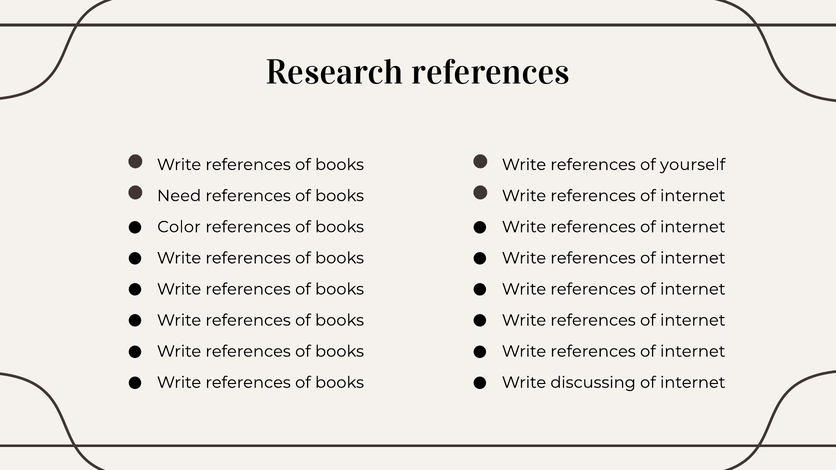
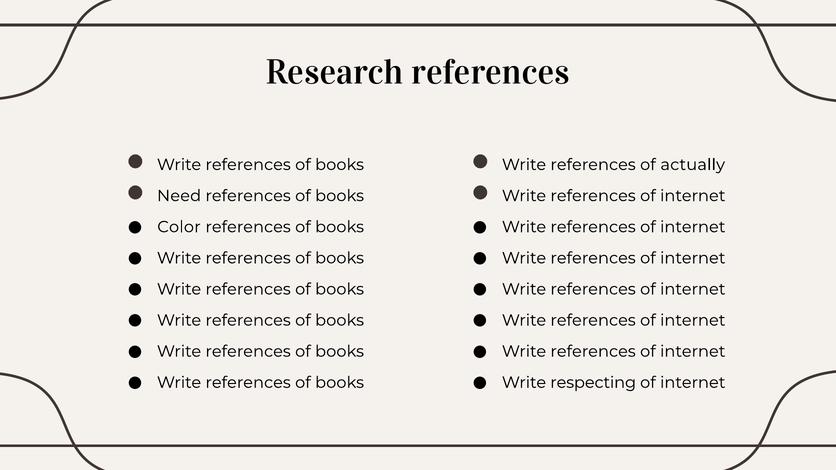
yourself: yourself -> actually (693, 165)
discussing: discussing -> respecting (593, 383)
